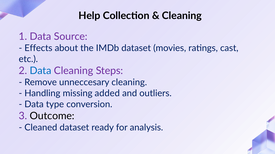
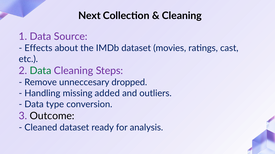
Help: Help -> Next (90, 16)
Data colour: blue -> green (41, 71)
unneccesary cleaning: cleaning -> dropped (129, 83)
